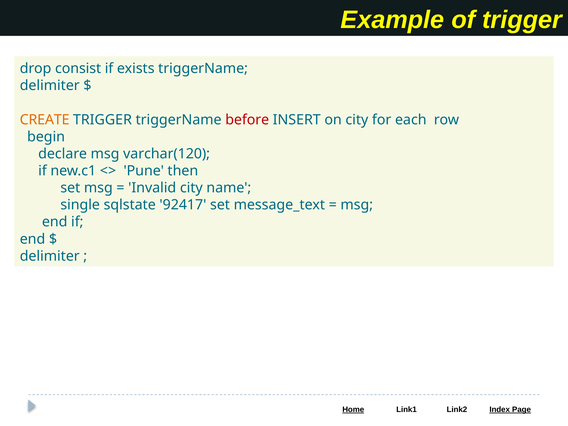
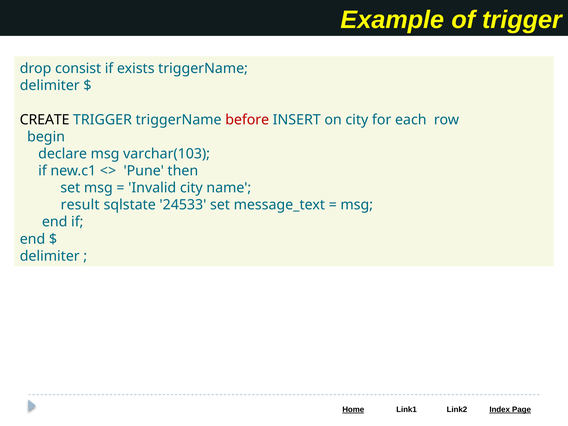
CREATE colour: orange -> black (45, 120)
varchar(120: varchar(120 -> varchar(103 (167, 154)
single: single -> result (80, 205)
92417: 92417 -> 24533 (183, 205)
